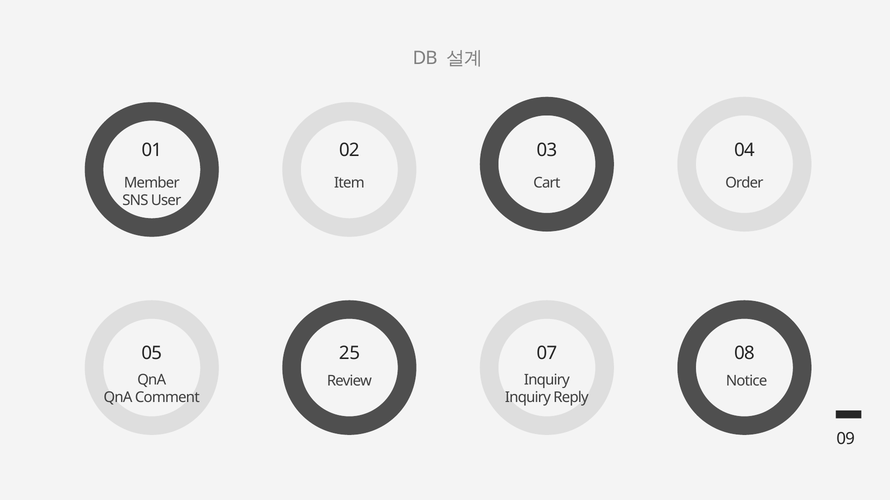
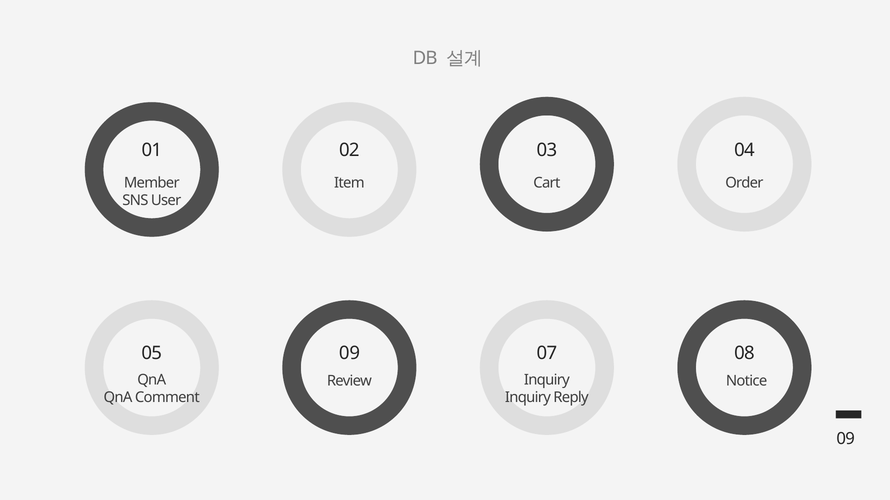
05 25: 25 -> 09 (350, 354)
